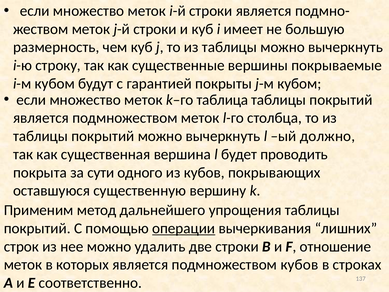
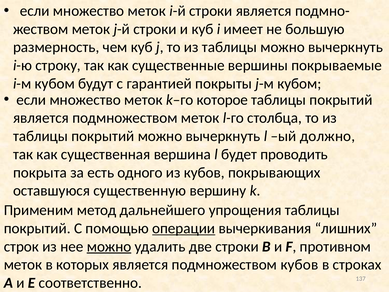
таблица: таблица -> которое (222, 100)
сути: сути -> есть (101, 172)
можно underline: none -> present (109, 246)
отношение: отношение -> противном (335, 246)
